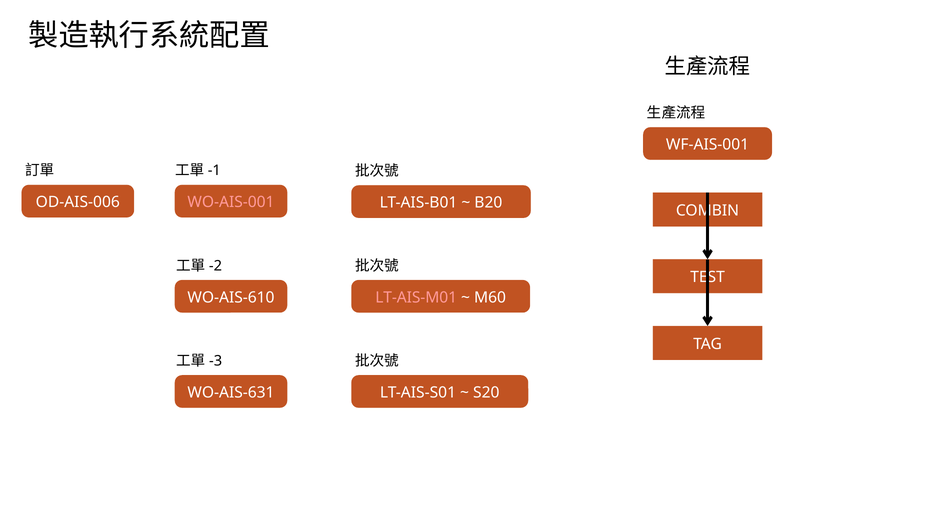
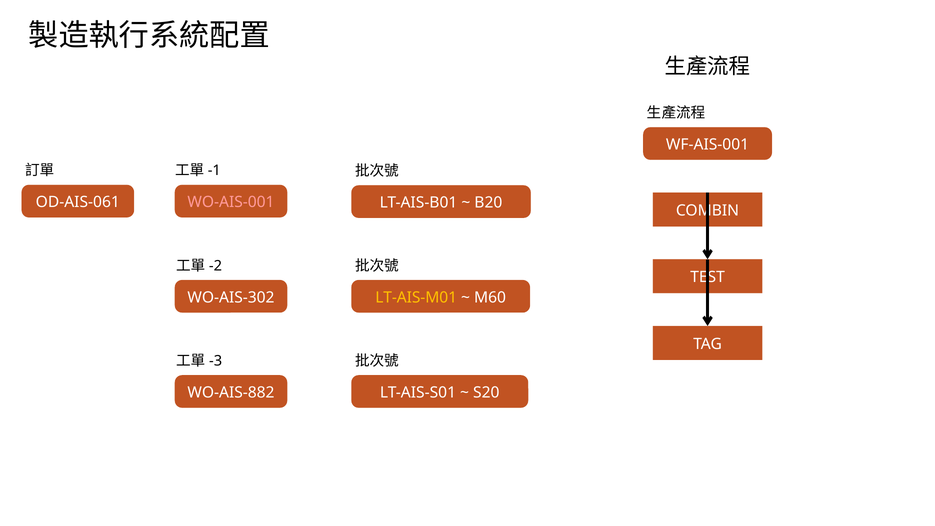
OD-AIS-006: OD-AIS-006 -> OD-AIS-061 (78, 202)
WO-AIS-610: WO-AIS-610 -> WO-AIS-302 (231, 297)
LT-AIS-M01 colour: pink -> yellow (416, 297)
WO-AIS-631: WO-AIS-631 -> WO-AIS-882 (231, 393)
